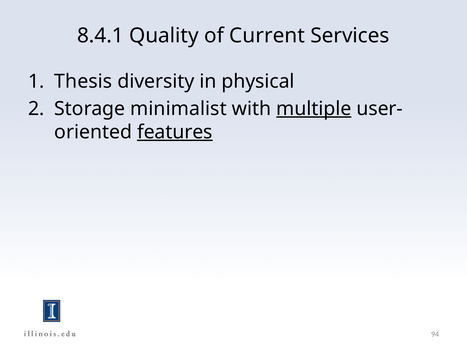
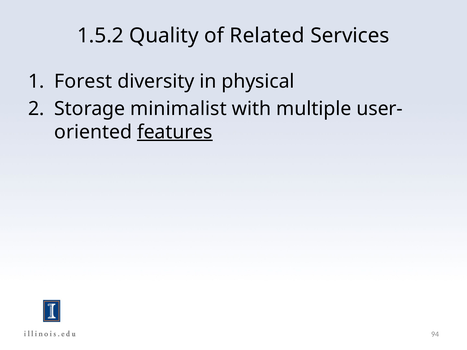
8.4.1: 8.4.1 -> 1.5.2 (100, 36)
Current: Current -> Related (267, 36)
Thesis: Thesis -> Forest (83, 82)
multiple underline: present -> none (314, 109)
